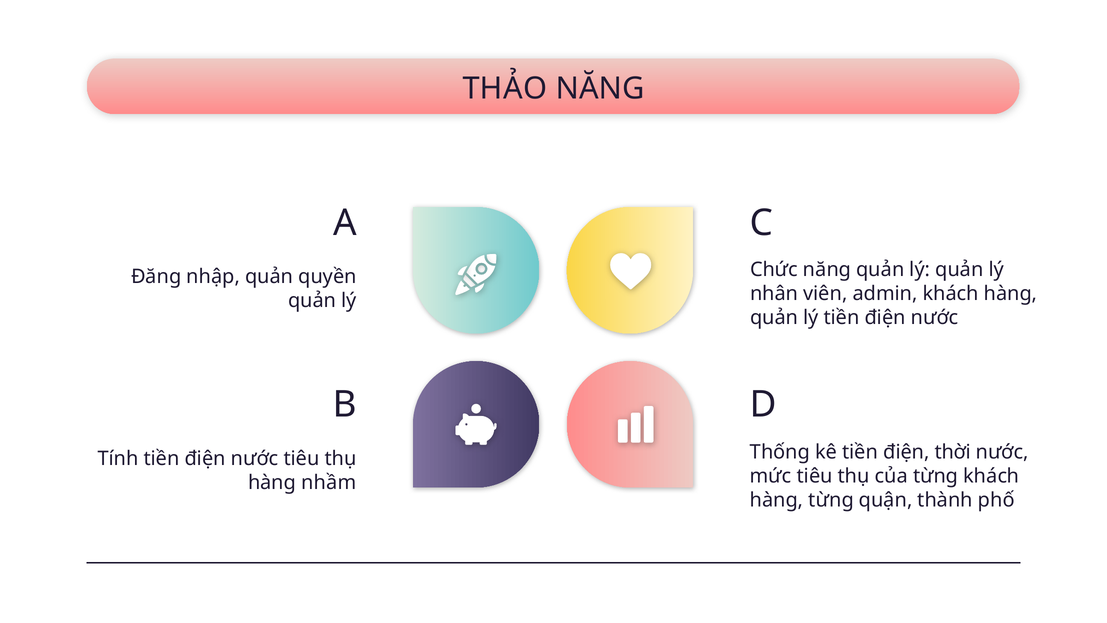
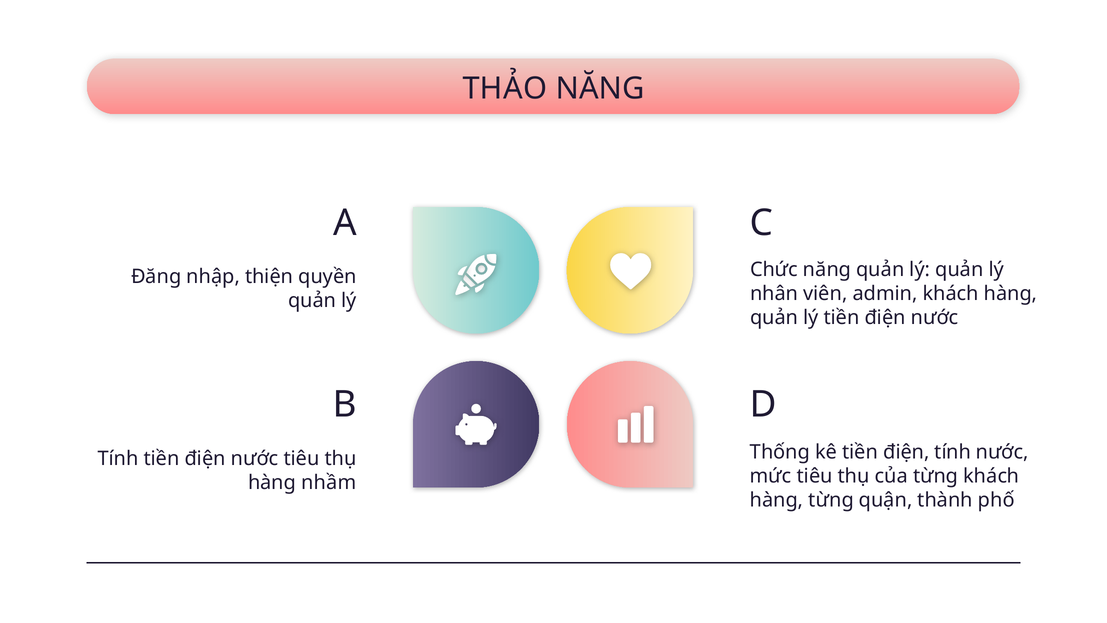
nhập quản: quản -> thiện (269, 276)
điện thời: thời -> tính (953, 452)
